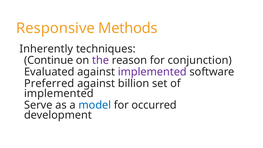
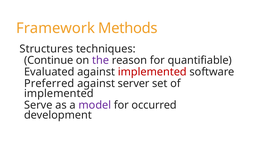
Responsive: Responsive -> Framework (56, 28)
Inherently: Inherently -> Structures (46, 49)
conjunction: conjunction -> quantifiable (200, 60)
implemented colour: purple -> red (152, 72)
billion: billion -> server (134, 83)
model colour: blue -> purple (95, 105)
